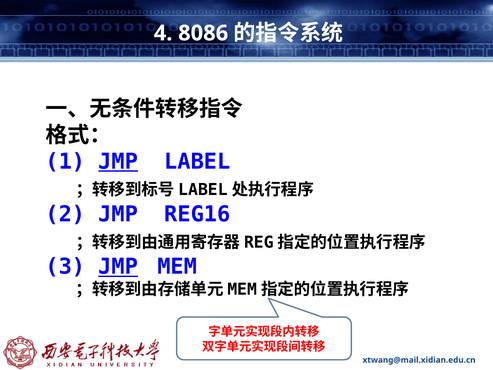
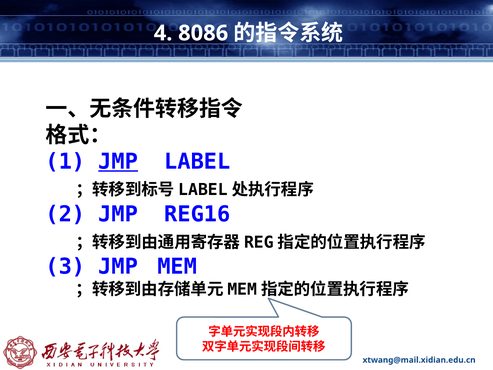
JMP underline: present -> none (118, 267)
